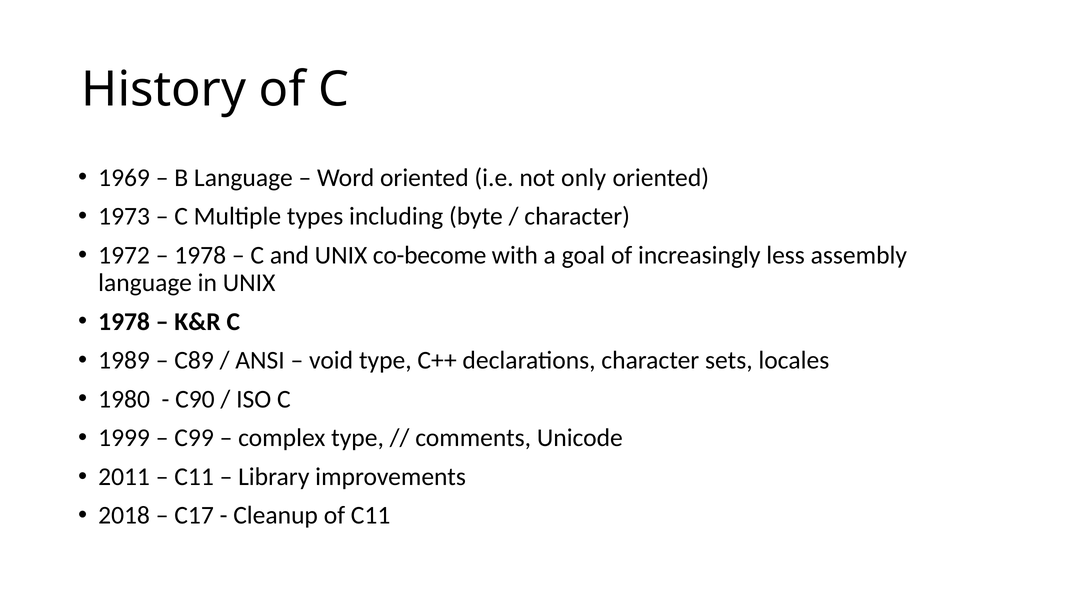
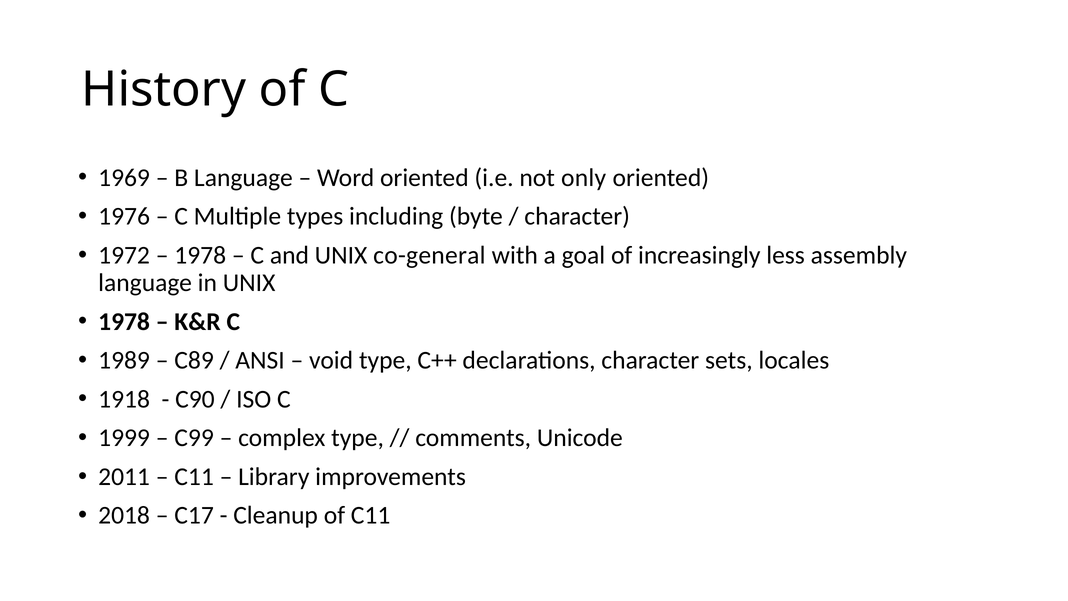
1973: 1973 -> 1976 (124, 216)
co-become: co-become -> co-general (429, 255)
1980: 1980 -> 1918 (124, 399)
